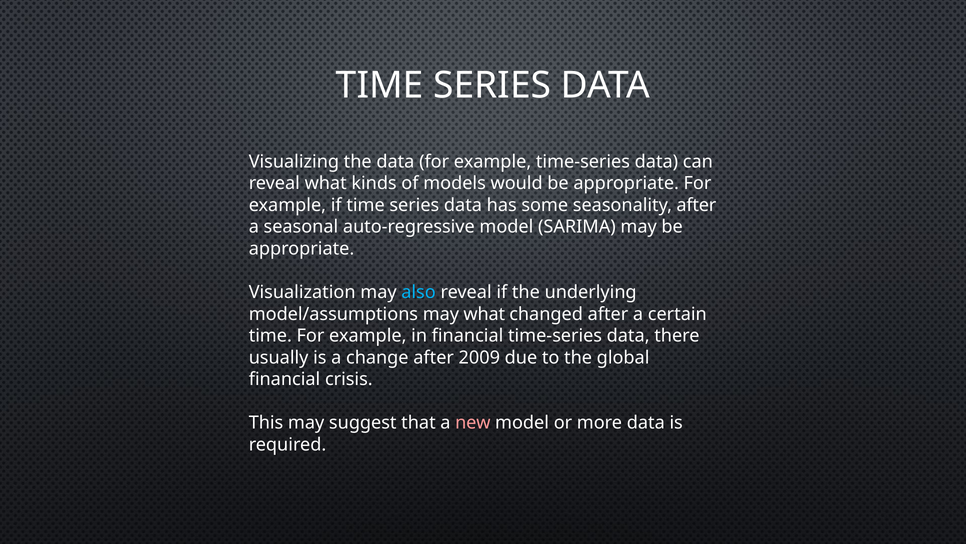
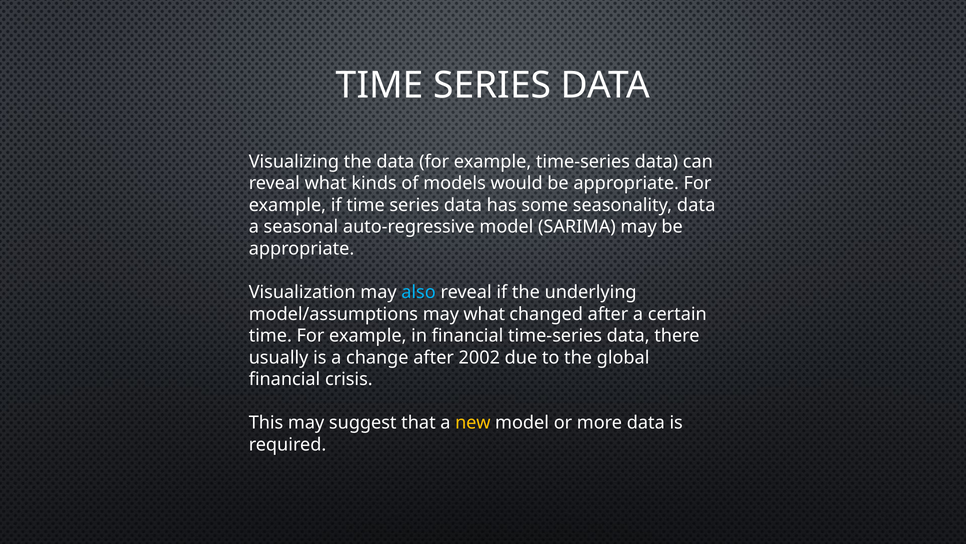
seasonality after: after -> data (696, 205)
2009: 2009 -> 2002 (479, 357)
new colour: pink -> yellow (473, 422)
